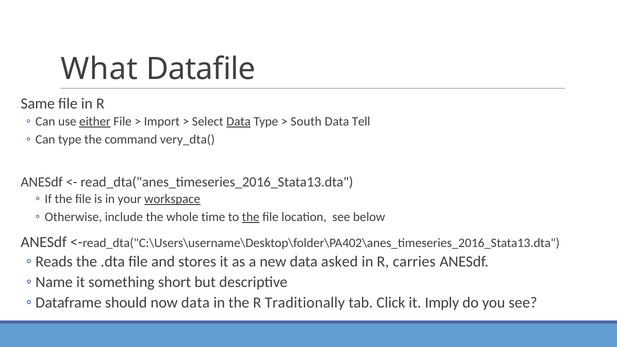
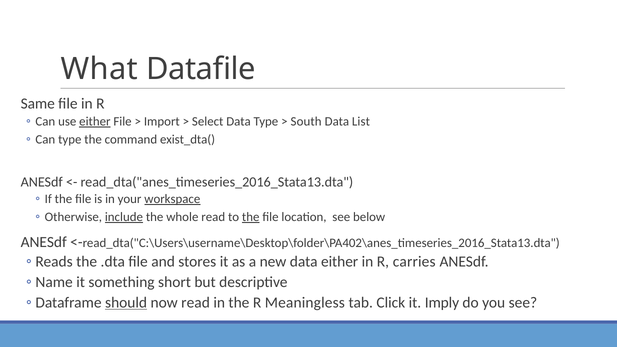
Data underline: present -> none (239, 122)
Tell: Tell -> List (361, 122)
very_dta(: very_dta( -> exist_dta( (188, 139)
include underline: none -> present (124, 217)
whole time: time -> read (213, 217)
data asked: asked -> either (340, 262)
should underline: none -> present (126, 303)
now data: data -> read (196, 303)
Traditionally: Traditionally -> Meaningless (305, 303)
